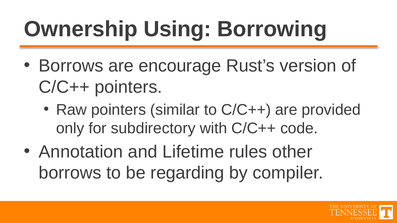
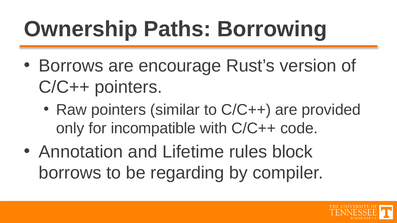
Using: Using -> Paths (177, 29)
subdirectory: subdirectory -> incompatible (153, 128)
other: other -> block (292, 152)
